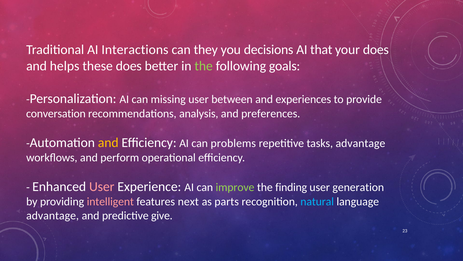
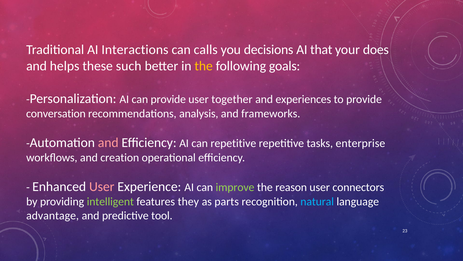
they: they -> calls (206, 50)
these does: does -> such (129, 66)
the colour: light green -> yellow (204, 66)
can missing: missing -> provide (168, 99)
between: between -> together (232, 99)
preferences: preferences -> frameworks (271, 113)
and colour: yellow -> pink (108, 142)
can problems: problems -> repetitive (233, 143)
tasks advantage: advantage -> enterprise (360, 143)
perform: perform -> creation (120, 157)
finding: finding -> reason (291, 187)
generation: generation -> connectors (358, 187)
intelligent colour: pink -> light green (110, 201)
next: next -> they (188, 201)
give: give -> tool (162, 215)
